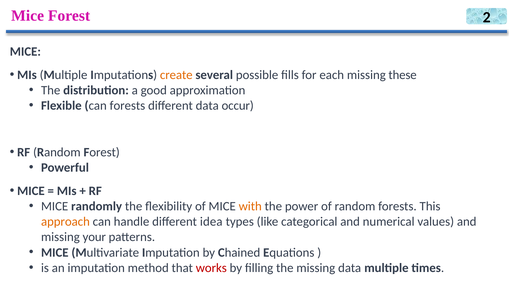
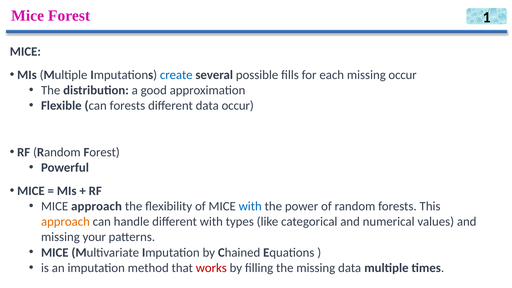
2: 2 -> 1 (487, 17)
create colour: orange -> blue (176, 75)
missing these: these -> occur (403, 75)
MICE randomly: randomly -> approach (96, 206)
with colour: orange -> blue (250, 206)
different idea: idea -> with (211, 222)
